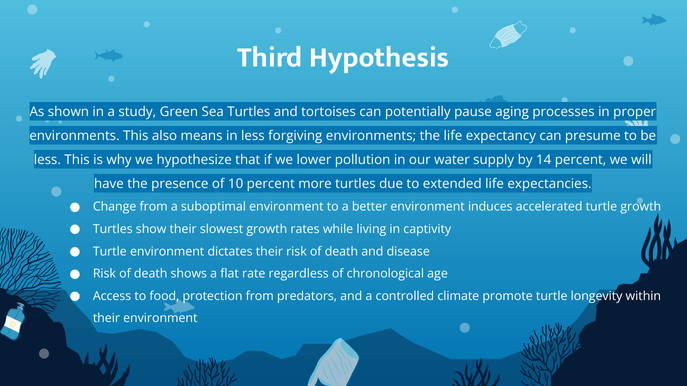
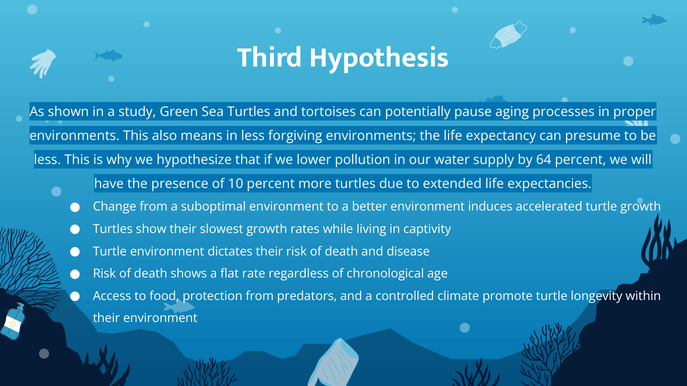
14: 14 -> 64 (544, 160)
